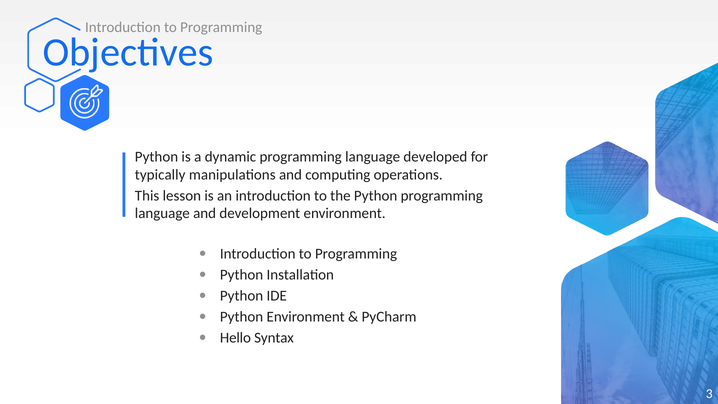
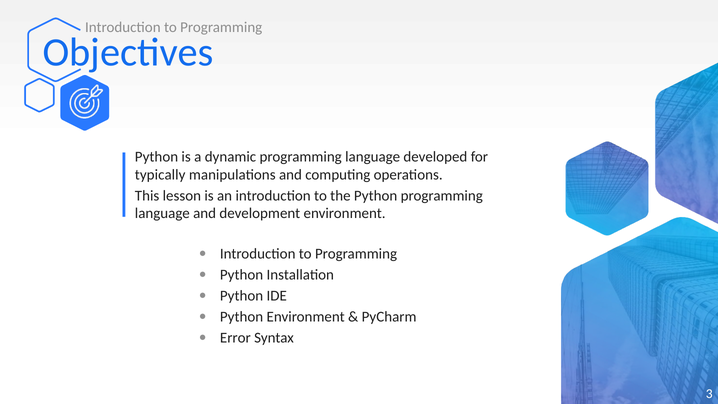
Hello: Hello -> Error (235, 338)
